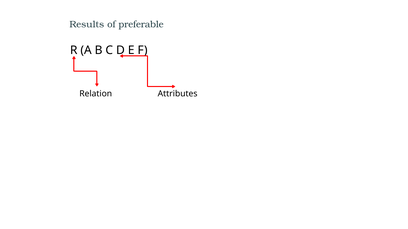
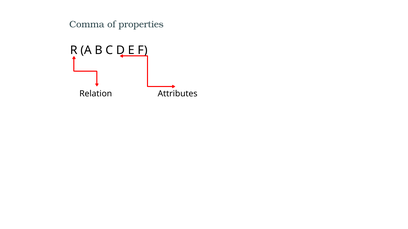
Results: Results -> Comma (87, 25)
preferable: preferable -> properties (141, 25)
